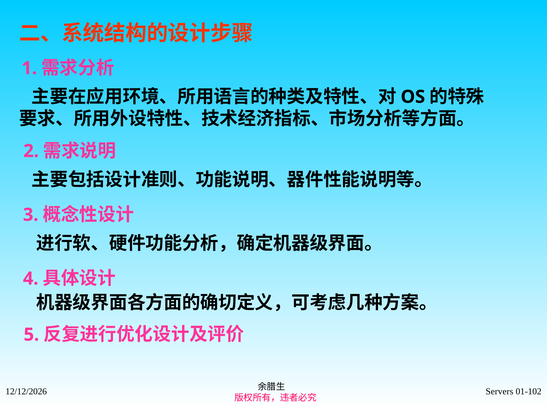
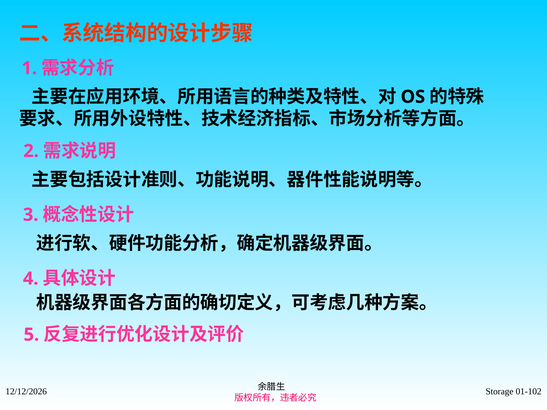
Servers: Servers -> Storage (500, 392)
